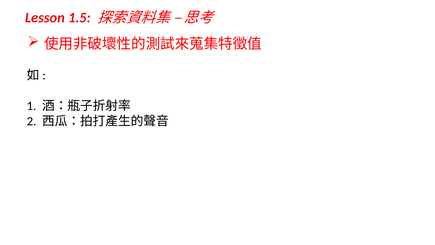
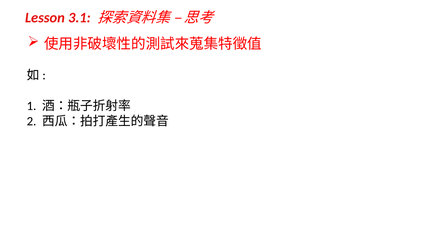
1.5: 1.5 -> 3.1 (79, 18)
